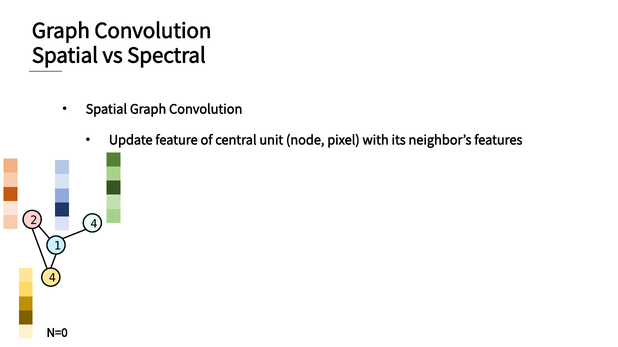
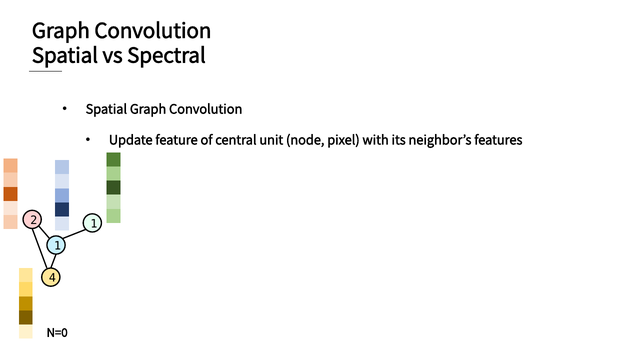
2 4: 4 -> 1 (94, 224)
